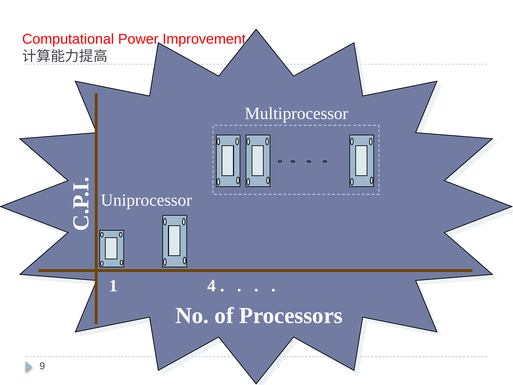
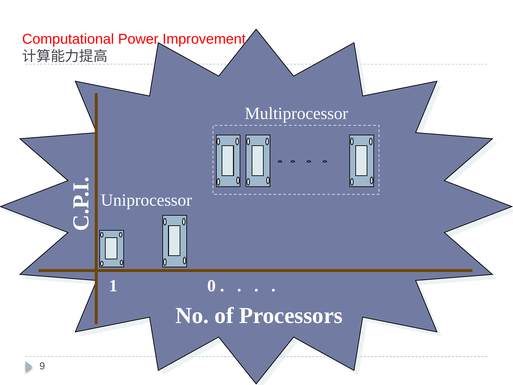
4: 4 -> 0 (212, 286)
